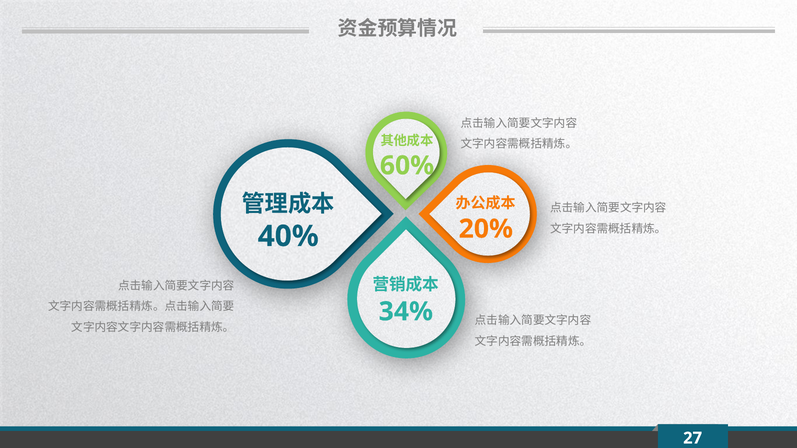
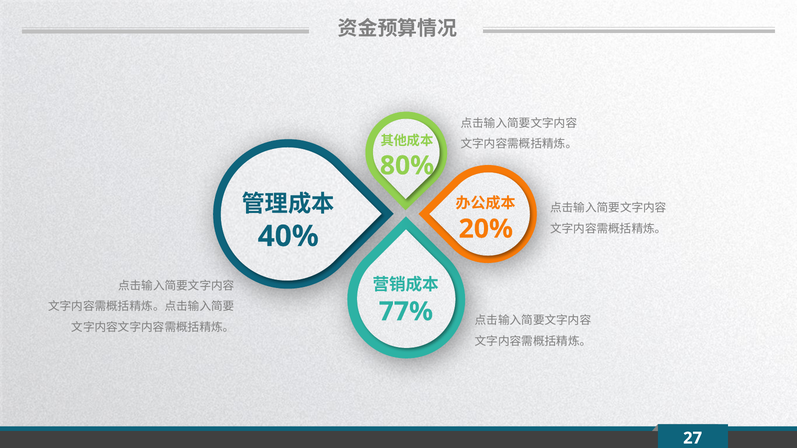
60%: 60% -> 80% (407, 166)
34%: 34% -> 77% (406, 312)
